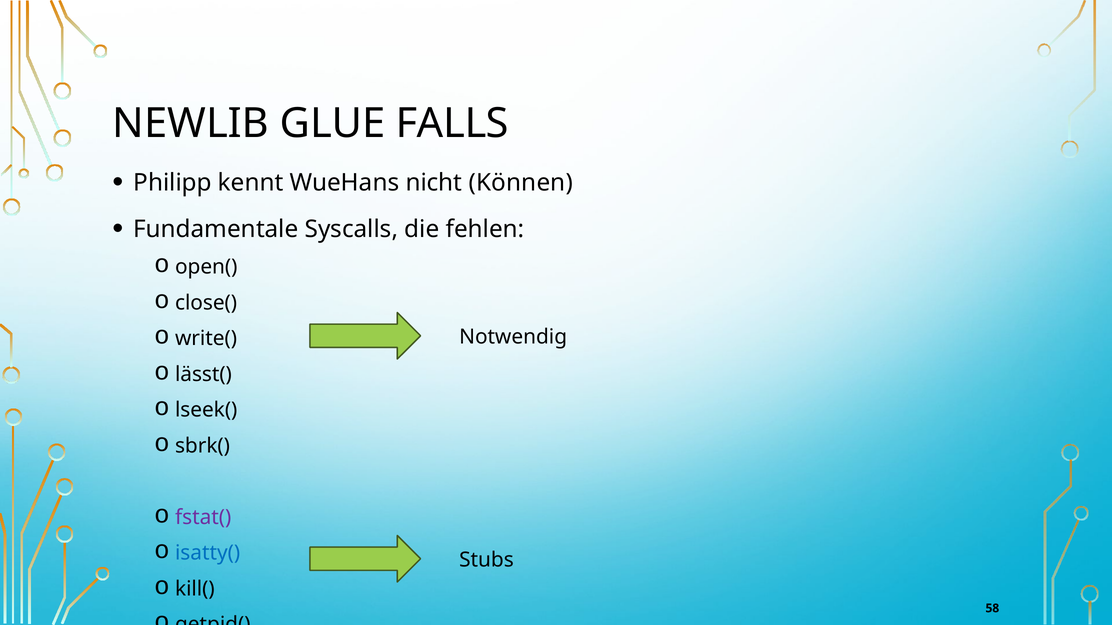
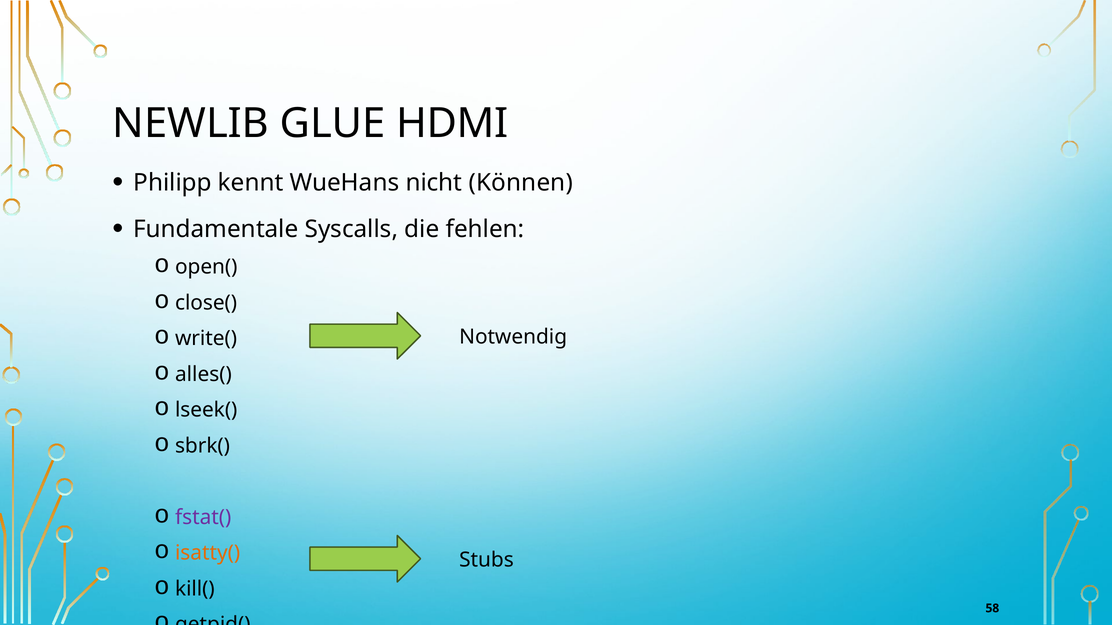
FALLS: FALLS -> HDMI (452, 124)
lässt(: lässt( -> alles( (203, 375)
isatty( colour: blue -> orange (208, 554)
